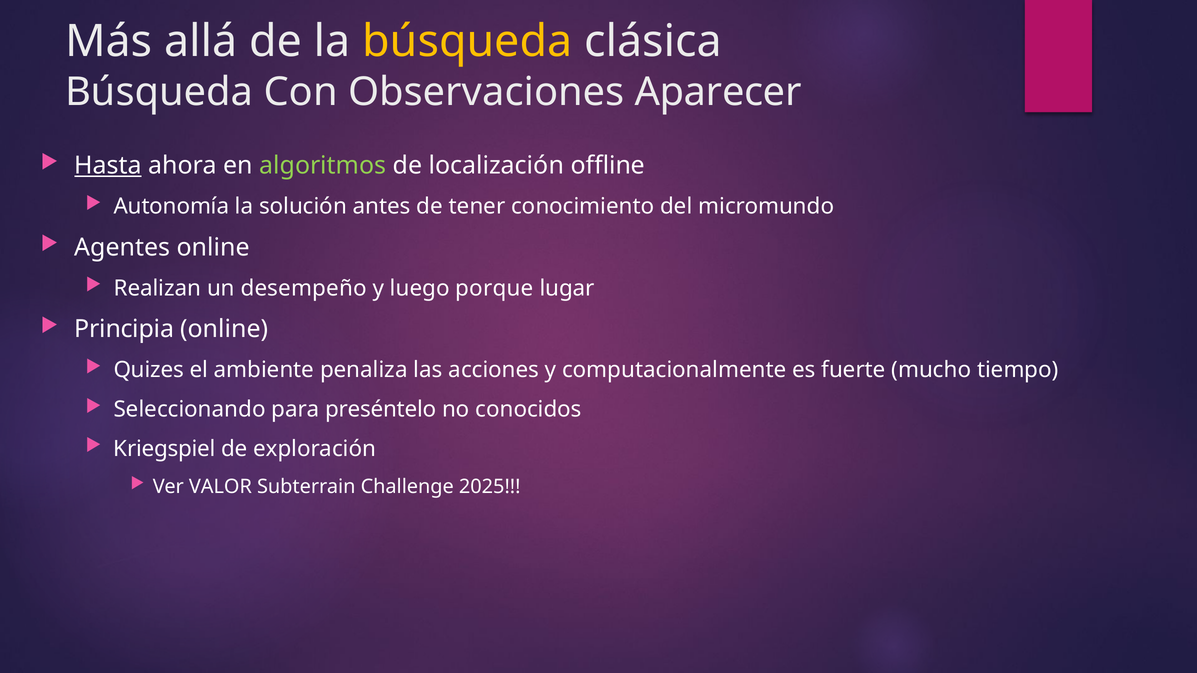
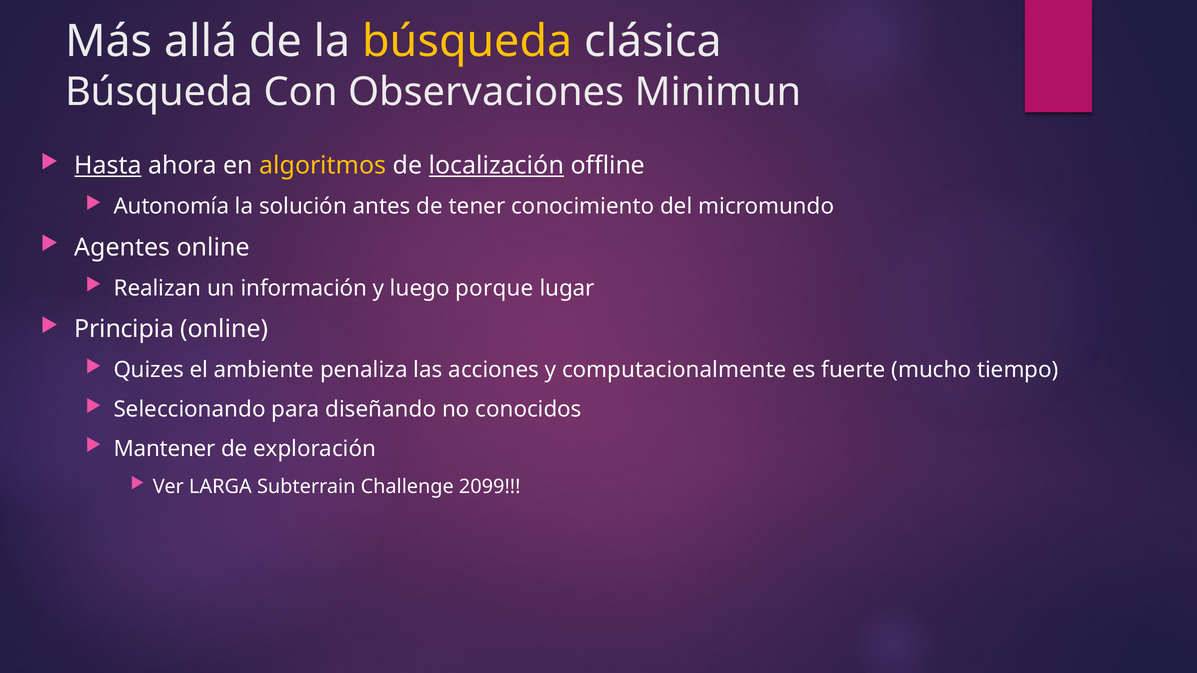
Aparecer: Aparecer -> Minimun (718, 92)
algoritmos colour: light green -> yellow (323, 166)
localización underline: none -> present (496, 166)
desempeño: desempeño -> información (304, 288)
preséntelo: preséntelo -> diseñando (381, 410)
Kriegspiel: Kriegspiel -> Mantener (165, 449)
VALOR: VALOR -> LARGA (220, 487)
2025: 2025 -> 2099 (490, 487)
